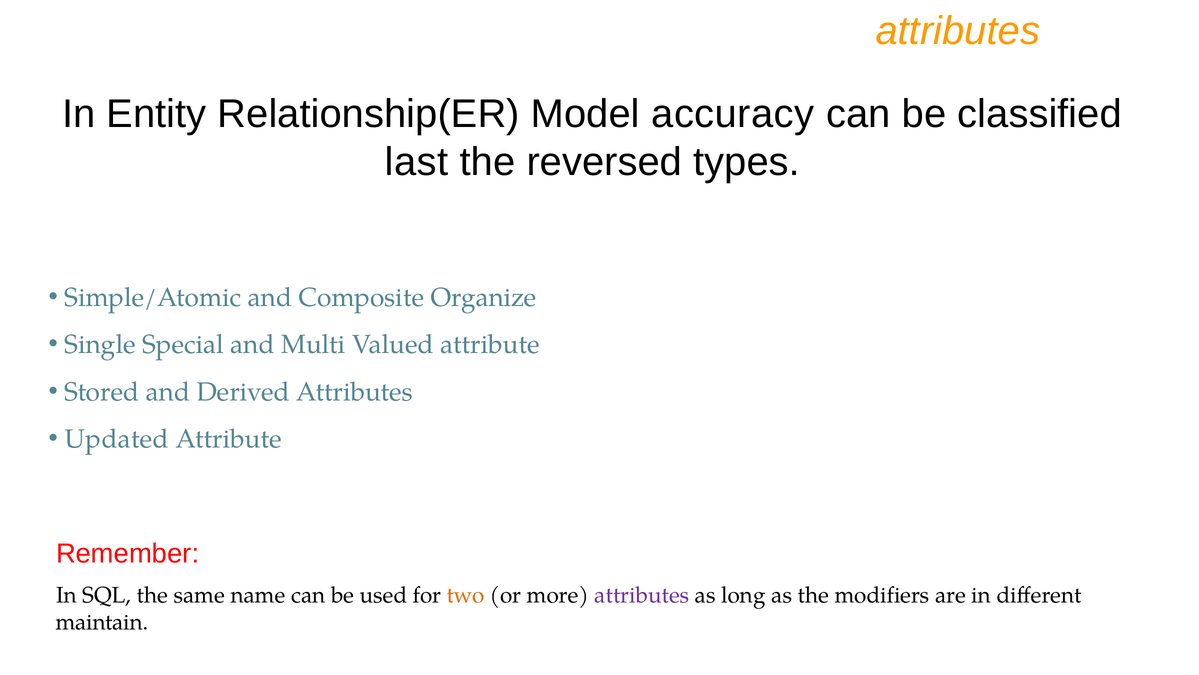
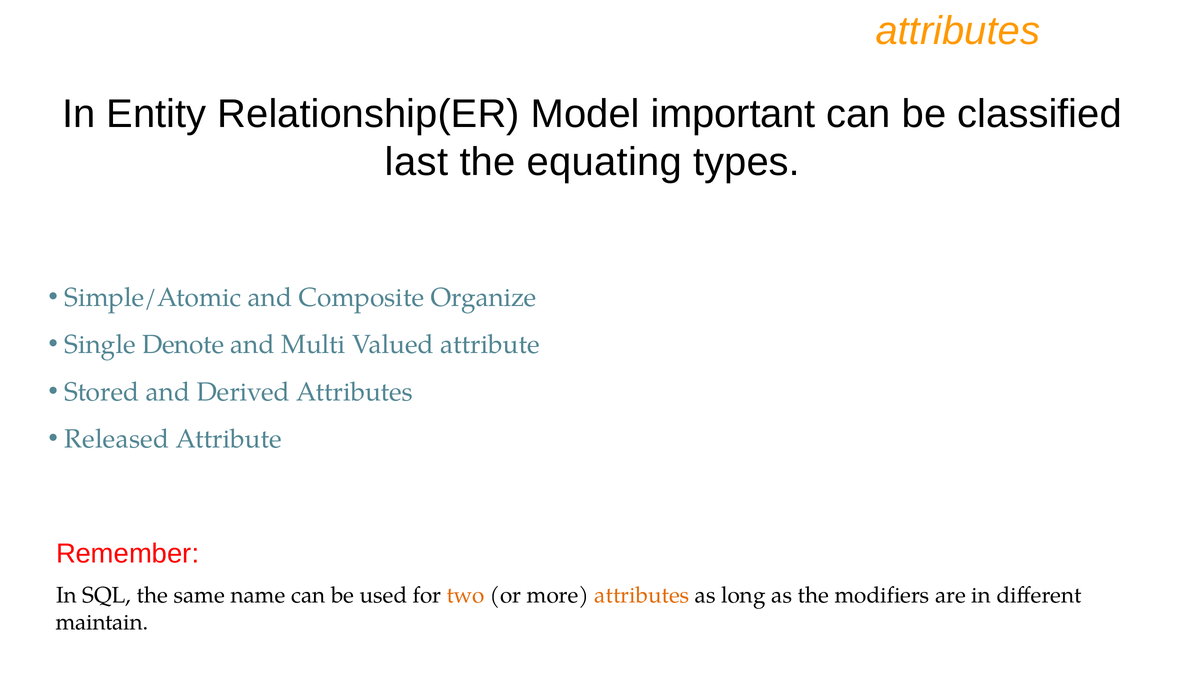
accuracy: accuracy -> important (733, 114)
reversed: reversed -> equating (604, 162)
Special: Special -> Denote (183, 345)
Updated: Updated -> Released (117, 439)
attributes colour: purple -> orange (642, 595)
